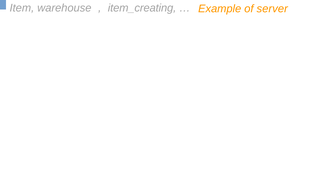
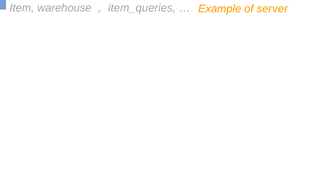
item_creating: item_creating -> item_queries (142, 8)
